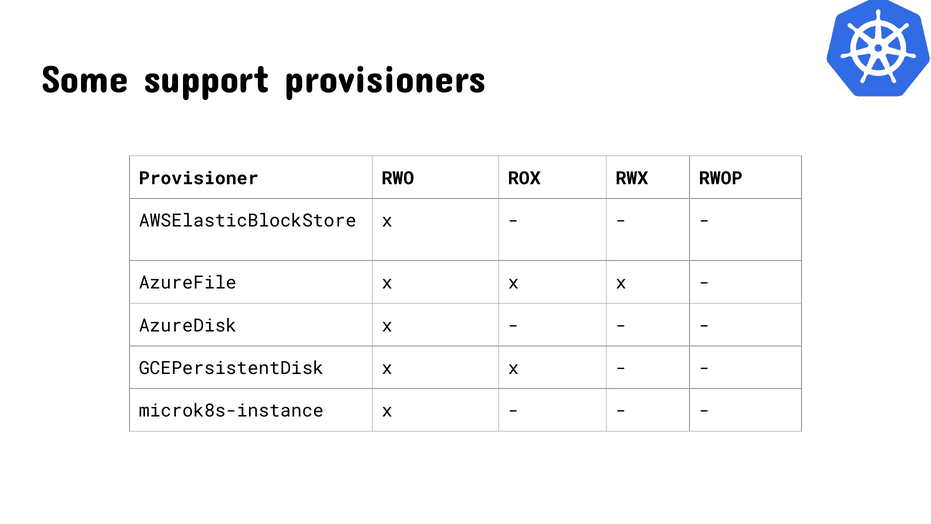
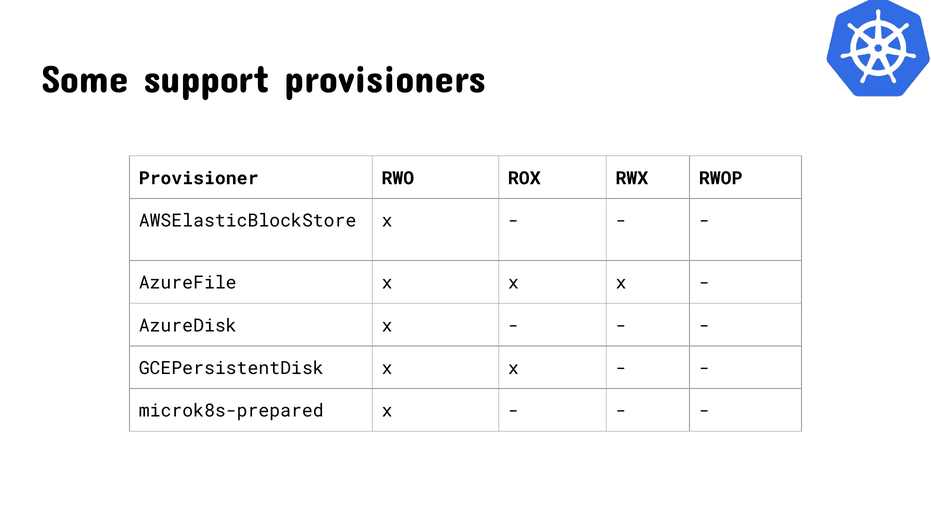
microk8s-instance: microk8s-instance -> microk8s-prepared (231, 411)
